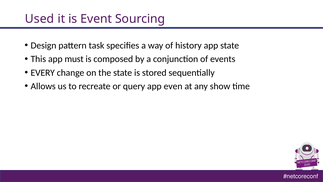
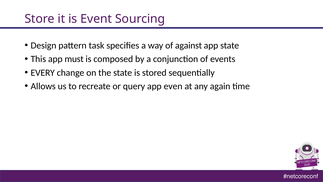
Used: Used -> Store (40, 19)
history: history -> against (189, 45)
show: show -> again (220, 86)
